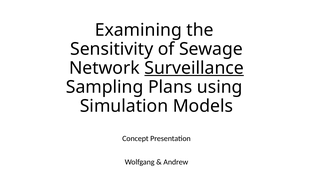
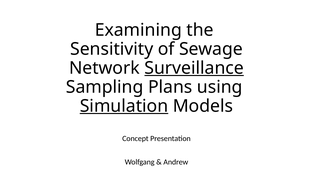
Simulation underline: none -> present (124, 106)
